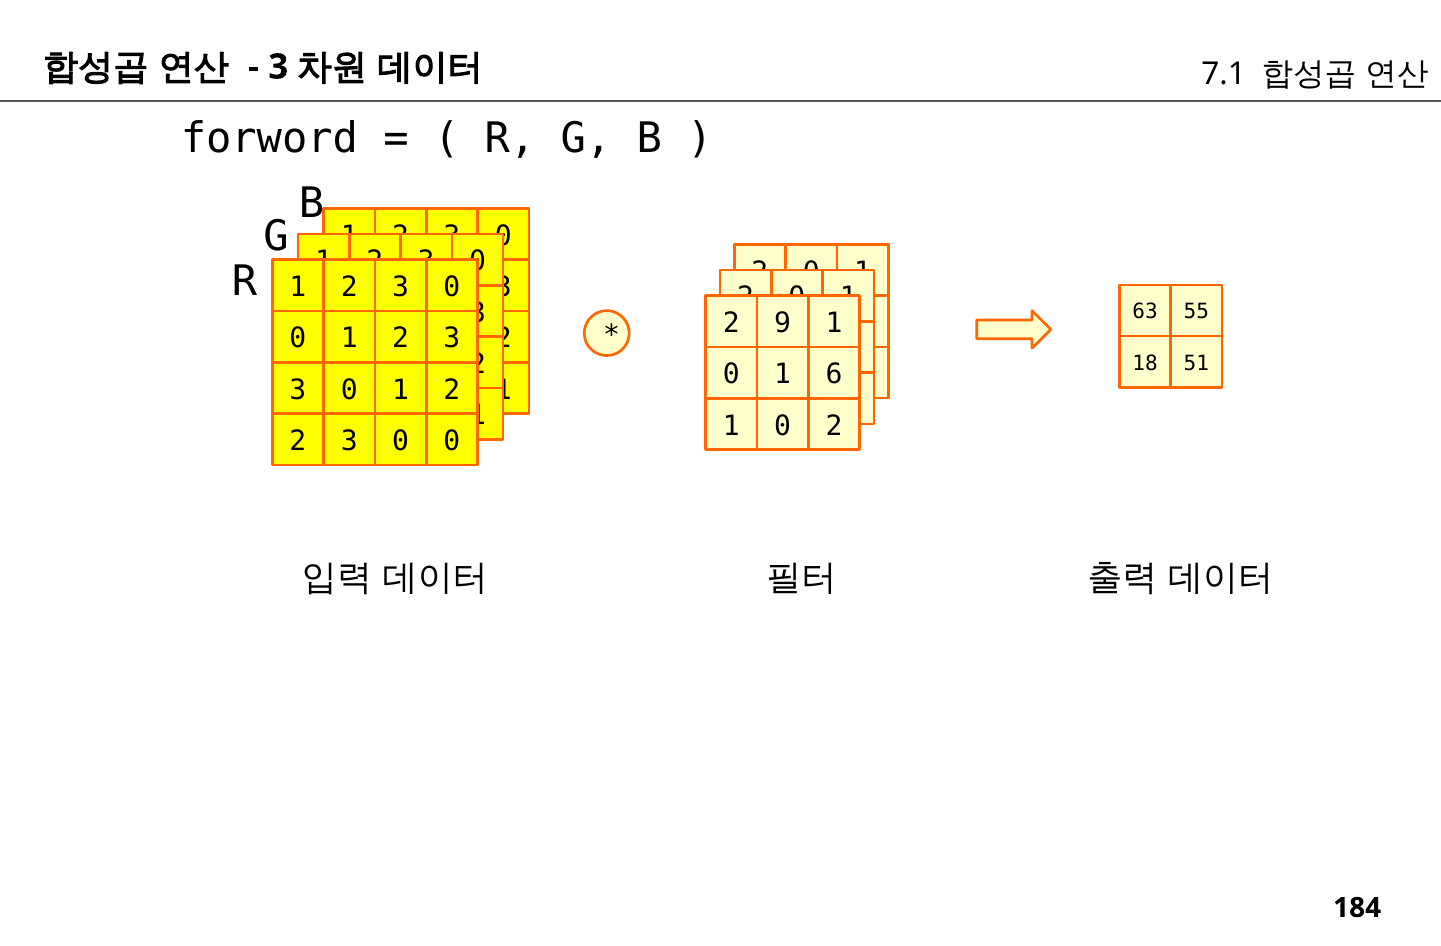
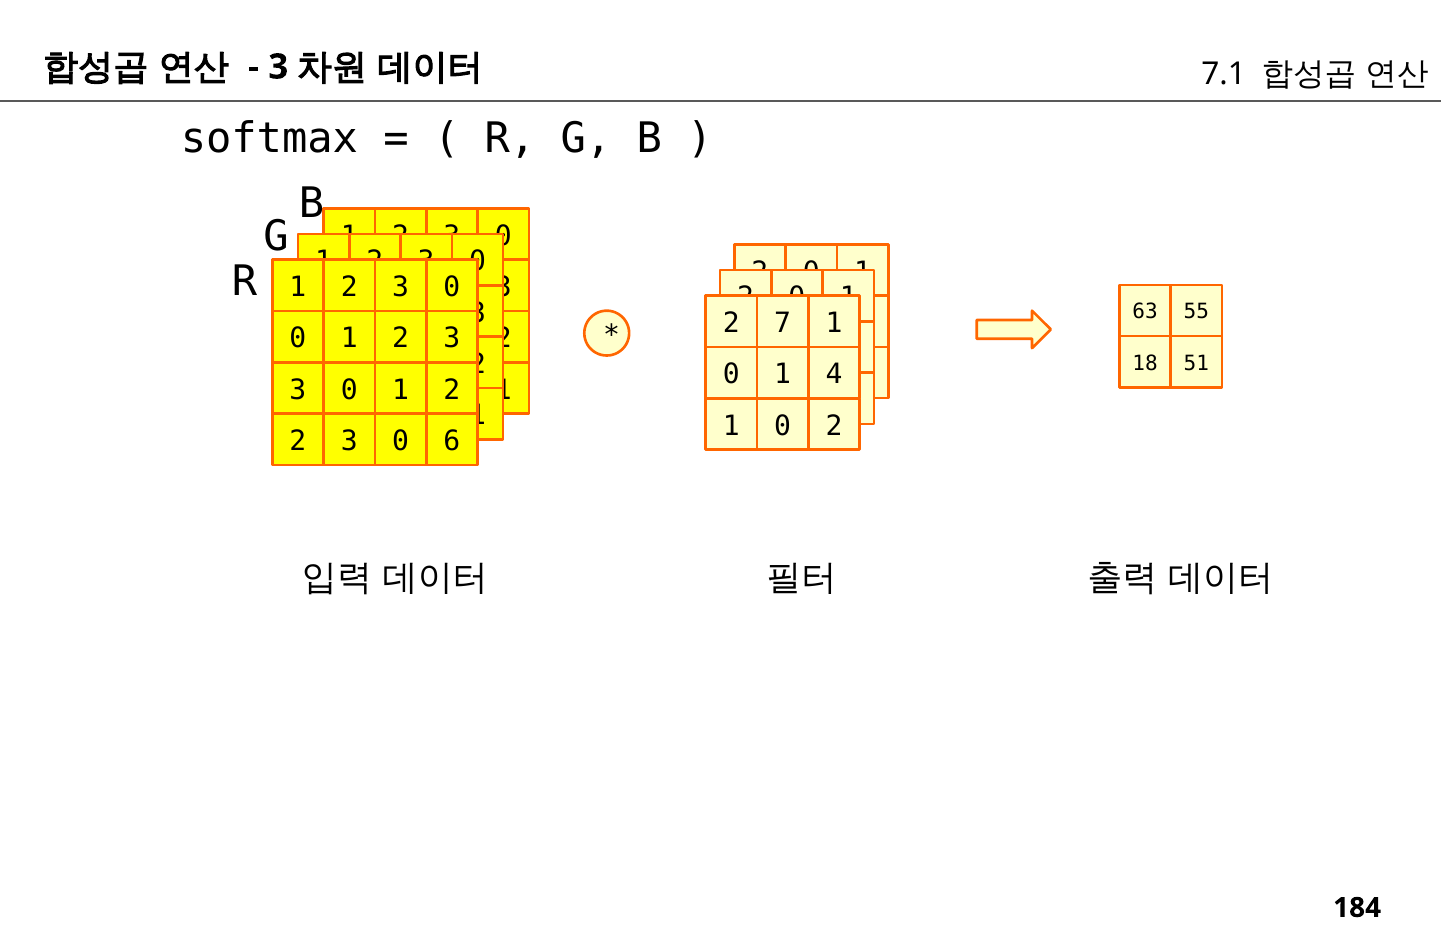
forword: forword -> softmax (269, 138)
9: 9 -> 7 (783, 323)
6: 6 -> 4 (834, 375)
0: 0 -> 6 (452, 441)
